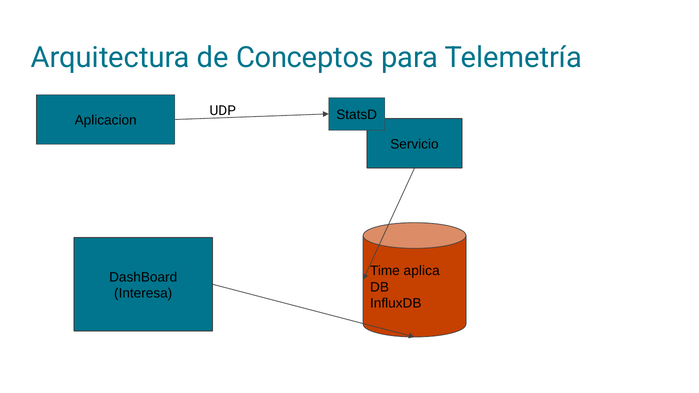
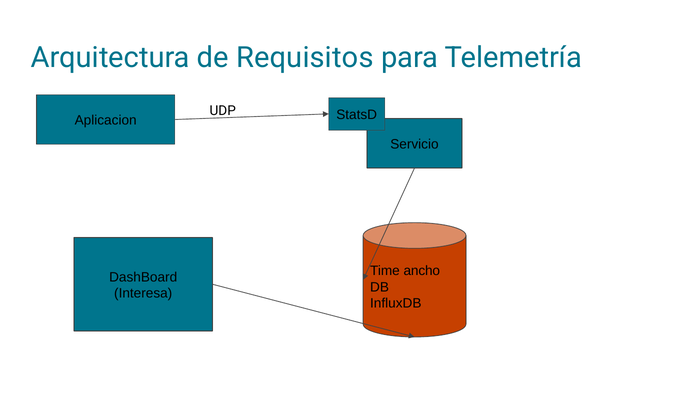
Conceptos: Conceptos -> Requisitos (305, 58)
aplica: aplica -> ancho (422, 271)
